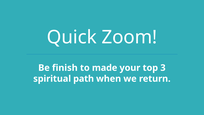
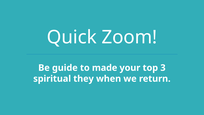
finish: finish -> guide (65, 68)
path: path -> they (84, 79)
